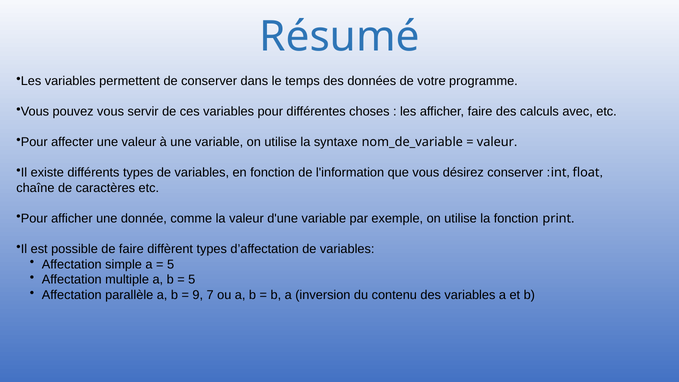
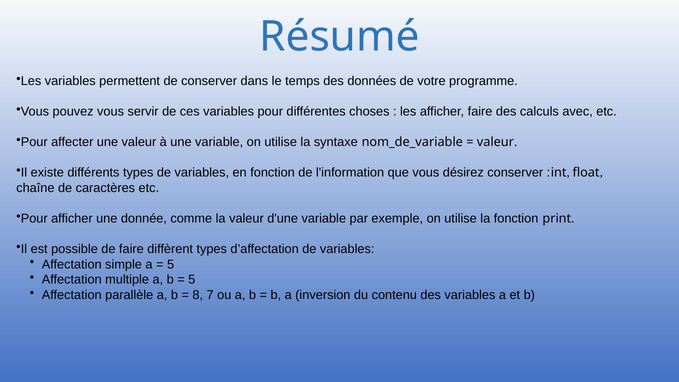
9: 9 -> 8 (198, 295)
